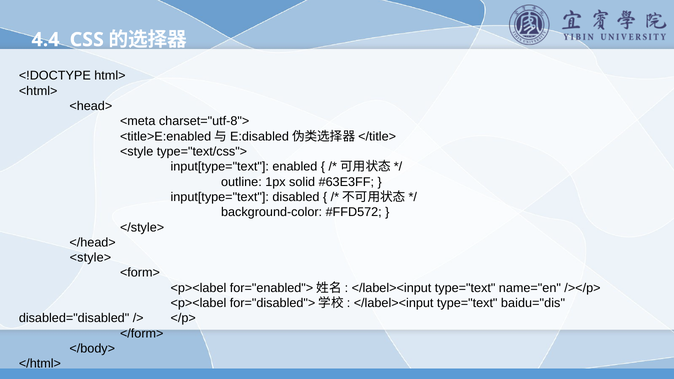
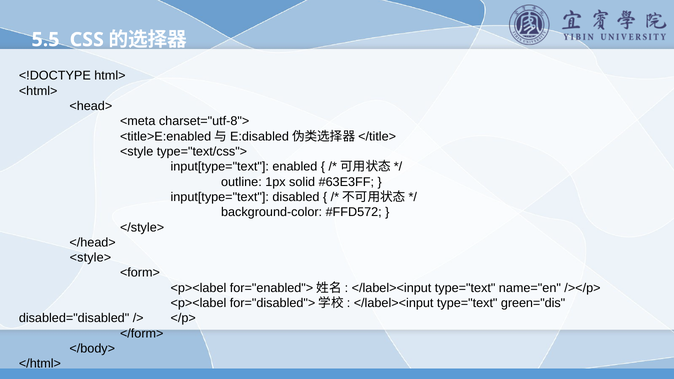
4.4: 4.4 -> 5.5 (46, 40)
baidu="dis: baidu="dis -> green="dis (533, 303)
